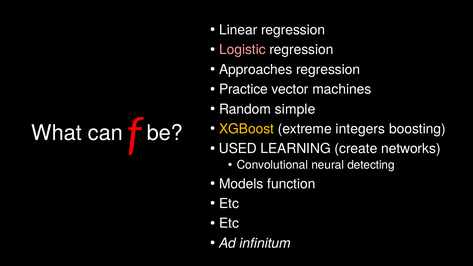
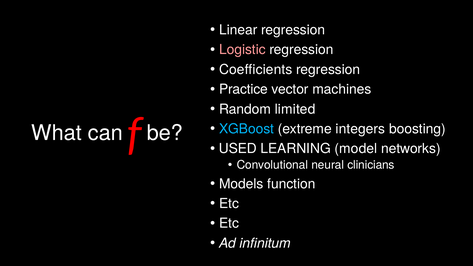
Approaches: Approaches -> Coefficients (256, 70)
simple: simple -> limited (295, 109)
XGBoost colour: yellow -> light blue (247, 129)
create: create -> model (356, 149)
detecting: detecting -> clinicians (371, 165)
